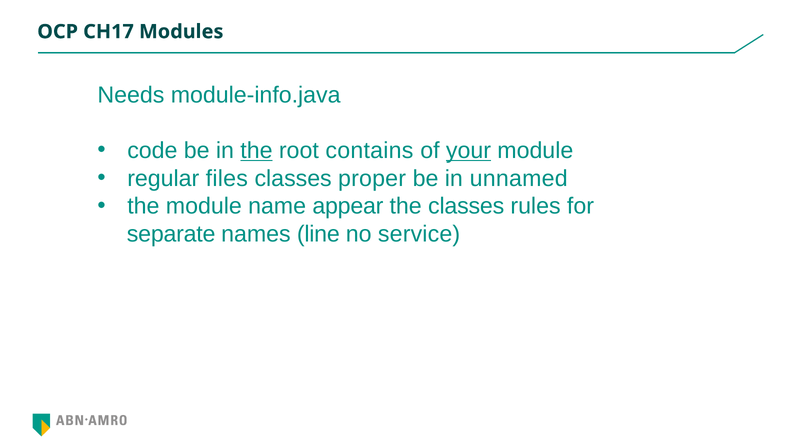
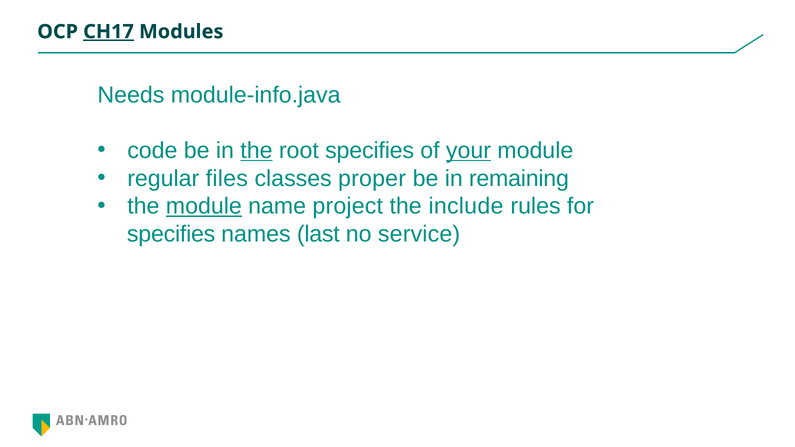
CH17 underline: none -> present (109, 32)
root contains: contains -> specifies (370, 151)
unnamed: unnamed -> remaining (519, 178)
module underline: none -> present (204, 206)
appear: appear -> project (348, 206)
the classes: classes -> include (466, 206)
separate: separate -> specifies (171, 234)
line: line -> last (318, 234)
